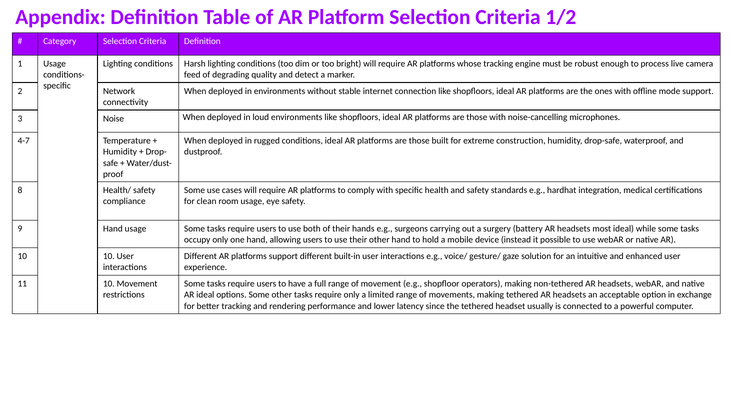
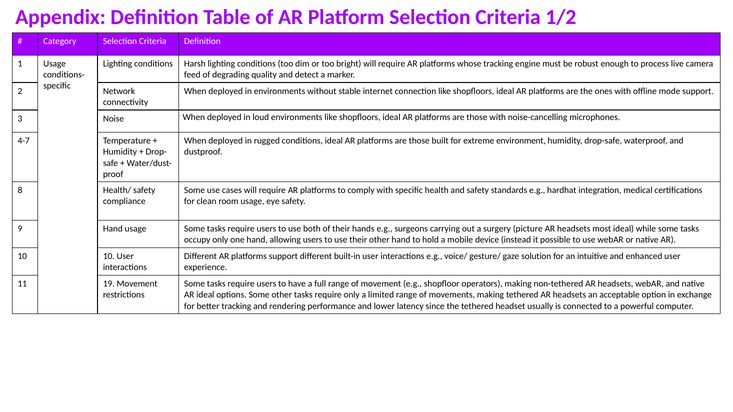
construction: construction -> environment (521, 141)
battery: battery -> picture (528, 229)
11 10: 10 -> 19 (109, 284)
